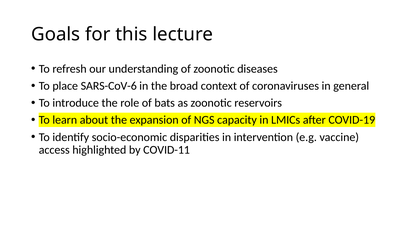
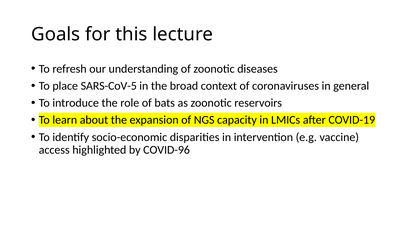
SARS-CoV-6: SARS-CoV-6 -> SARS-CoV-5 (109, 86)
COVID-11: COVID-11 -> COVID-96 (167, 150)
